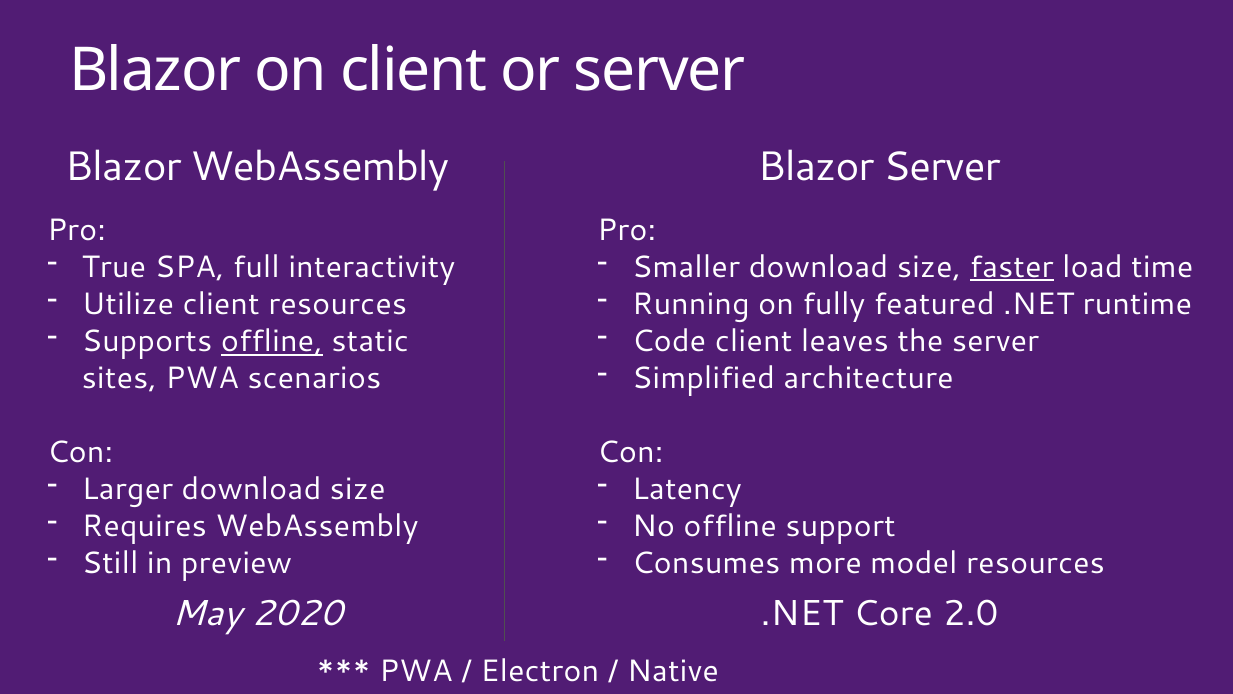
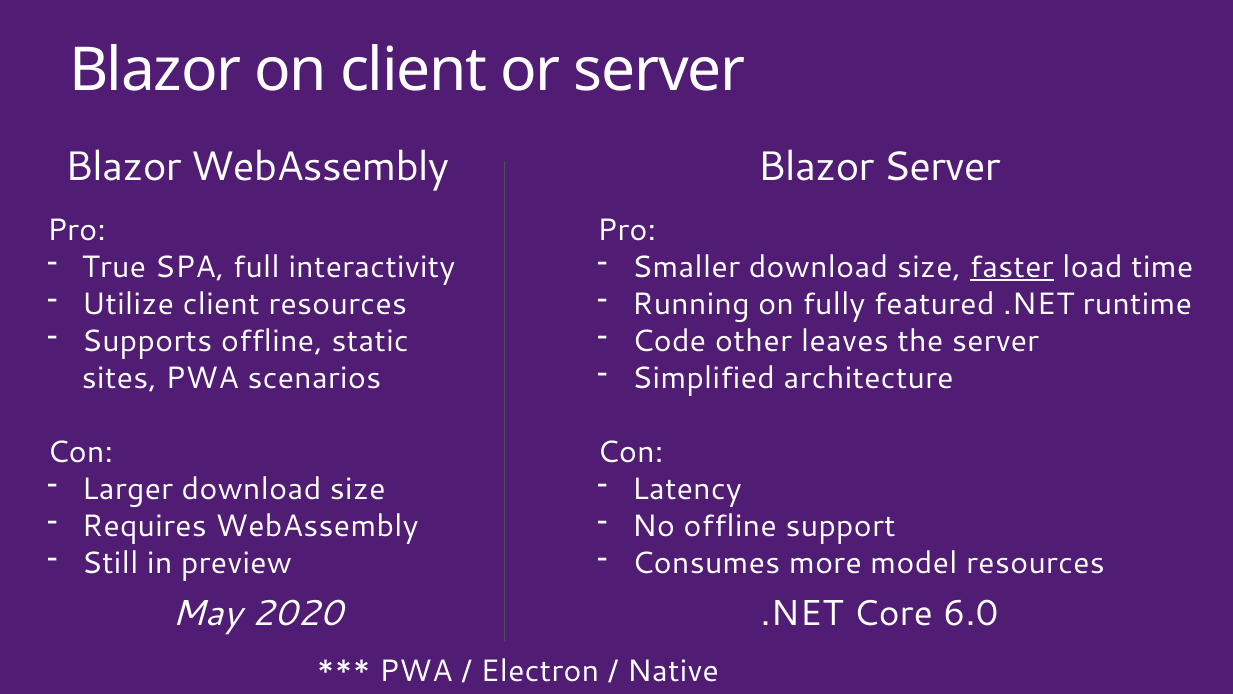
Code client: client -> other (754, 341)
offline underline: present -> none (272, 341)
2.0: 2.0 -> 6.0 (971, 613)
